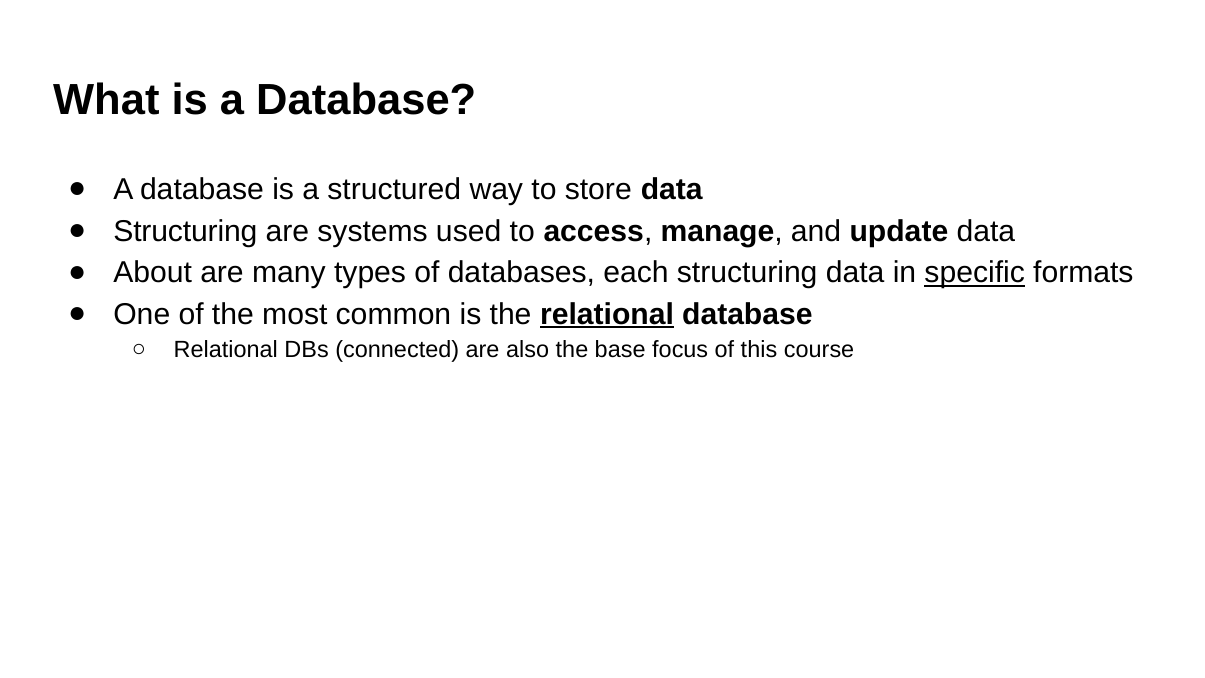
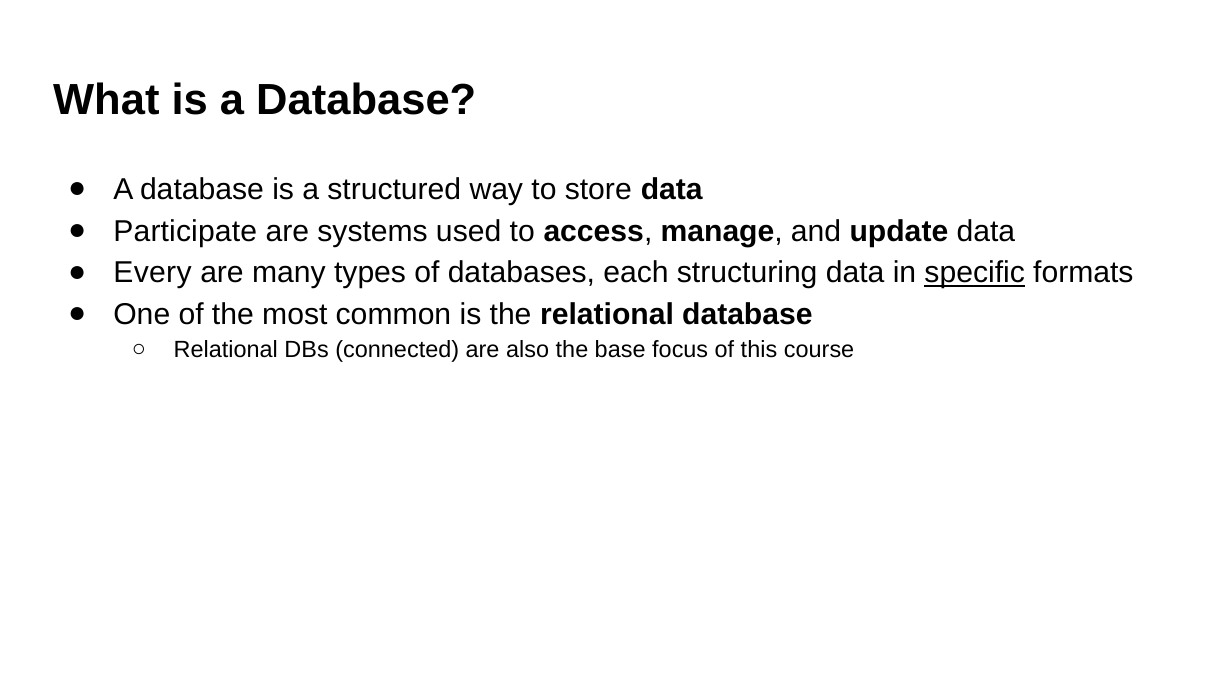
Structuring: Structuring -> Participate (185, 231)
About: About -> Every (153, 273)
relational underline: present -> none (607, 314)
